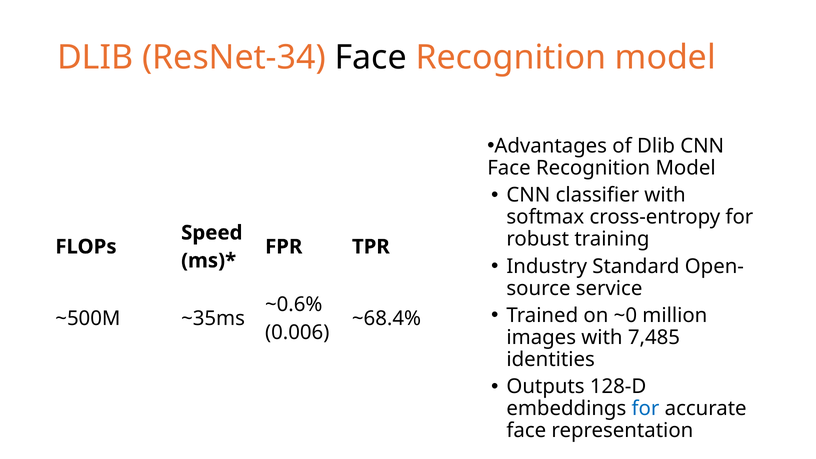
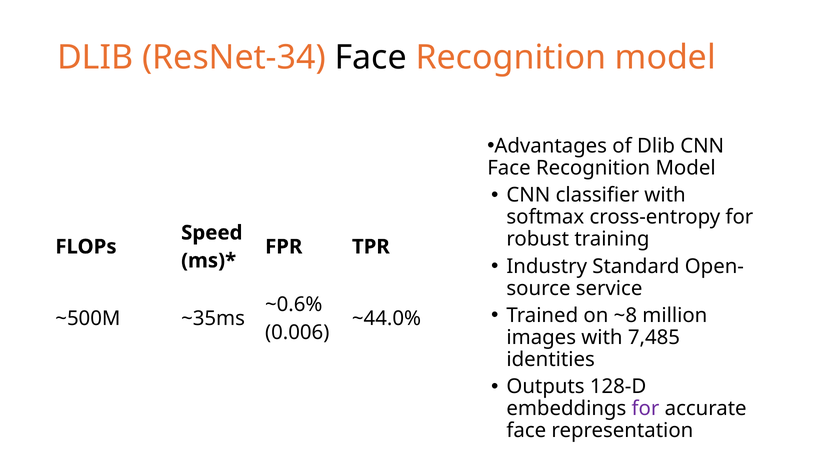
~0: ~0 -> ~8 (625, 315)
~68.4%: ~68.4% -> ~44.0% (386, 318)
for colour: blue -> purple (646, 409)
